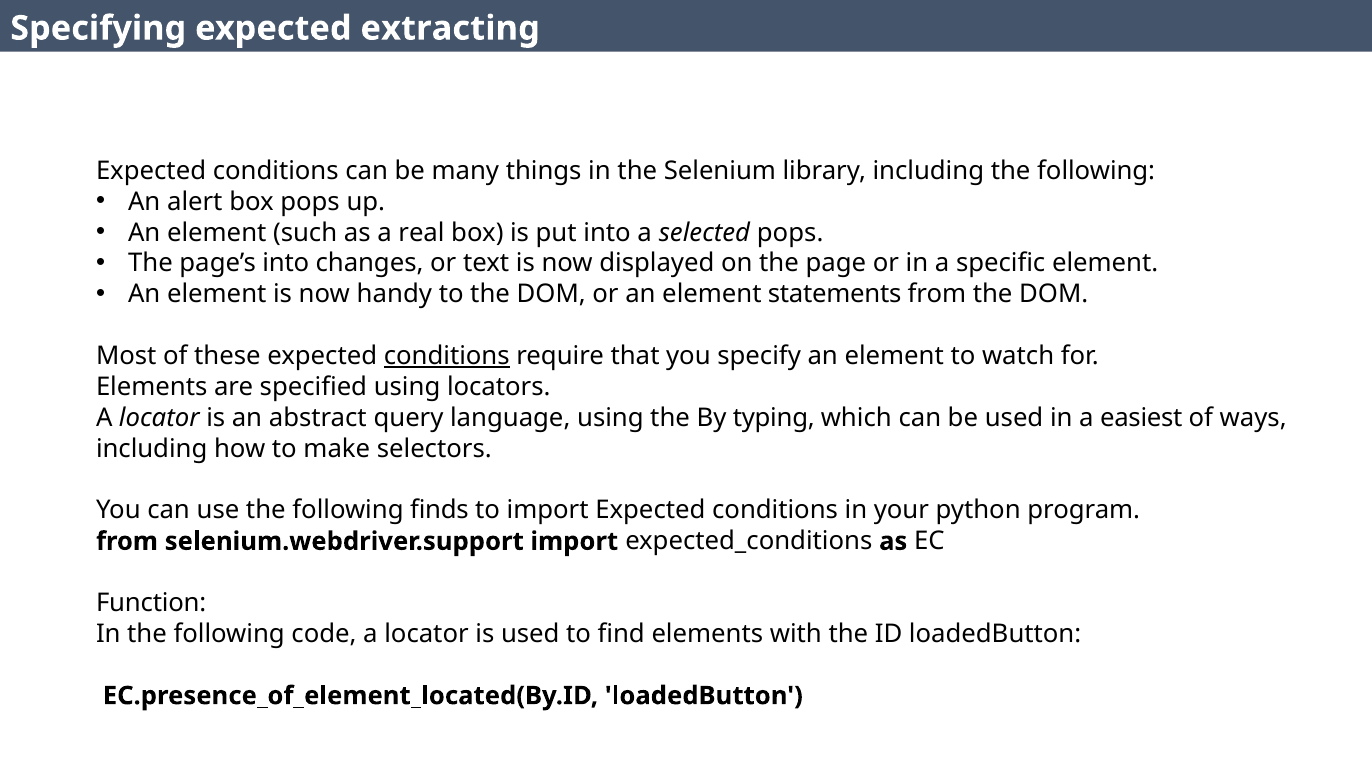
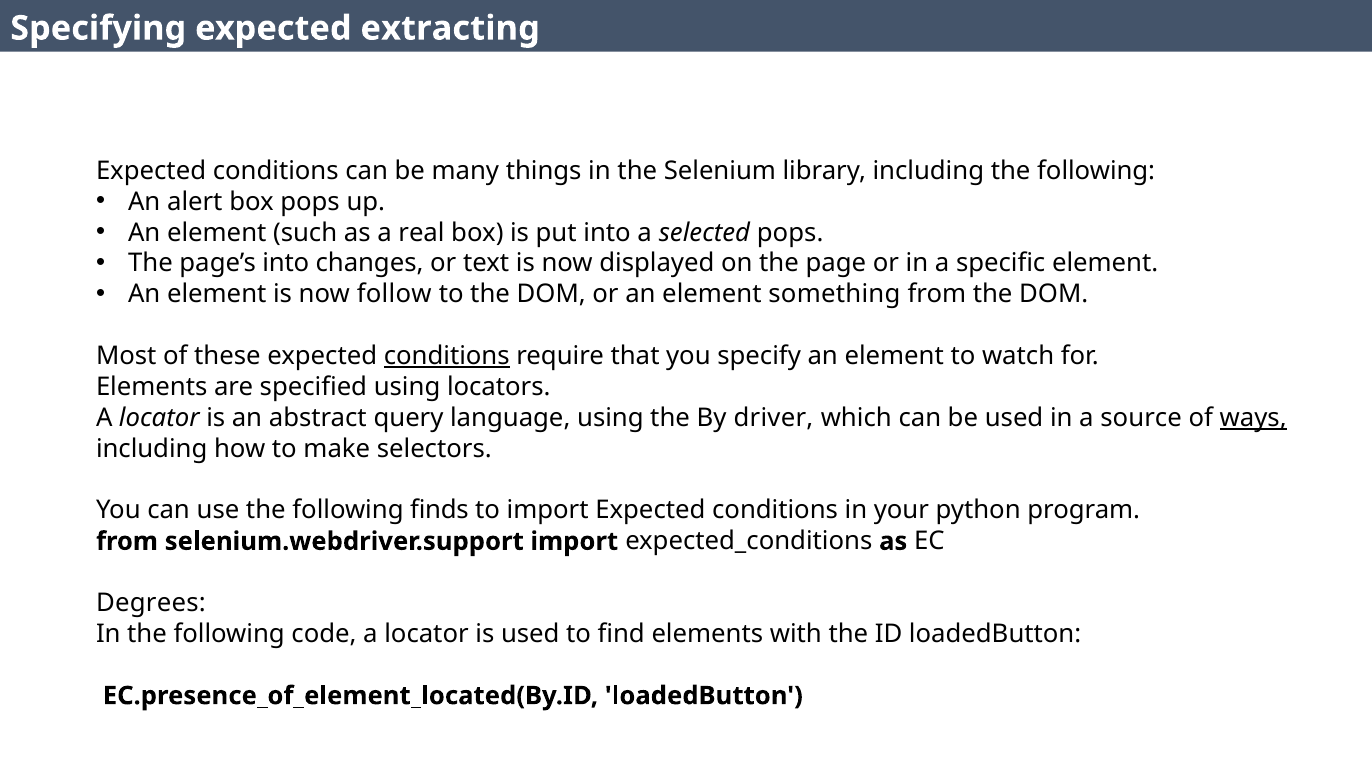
handy: handy -> follow (394, 294)
statements: statements -> something (834, 294)
typing: typing -> driver (773, 418)
easiest: easiest -> source (1141, 418)
ways underline: none -> present (1253, 418)
Function: Function -> Degrees (151, 603)
